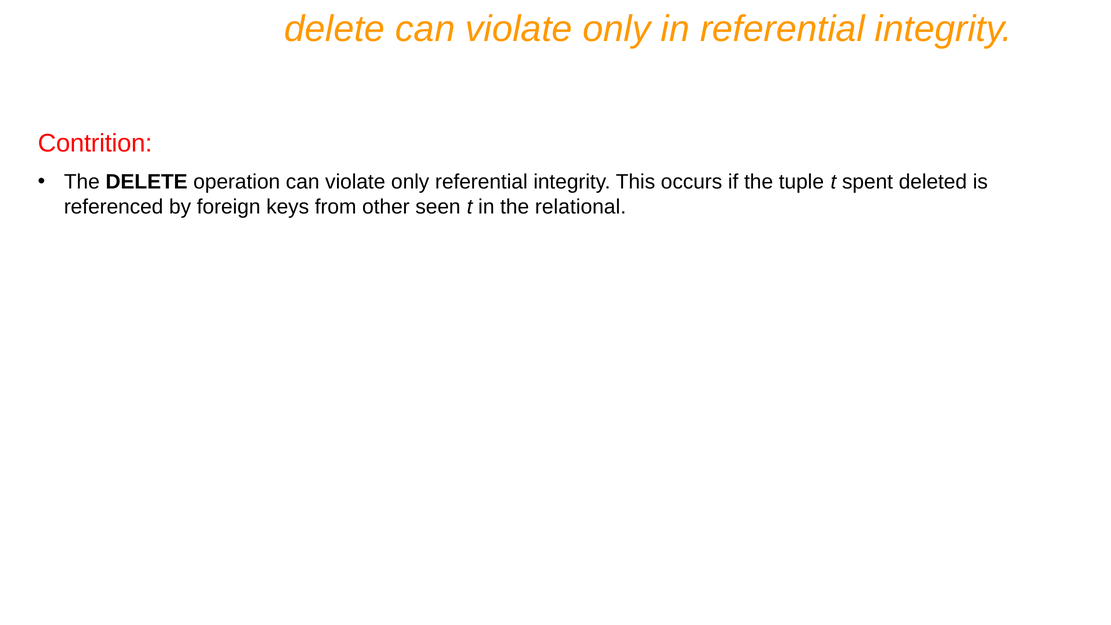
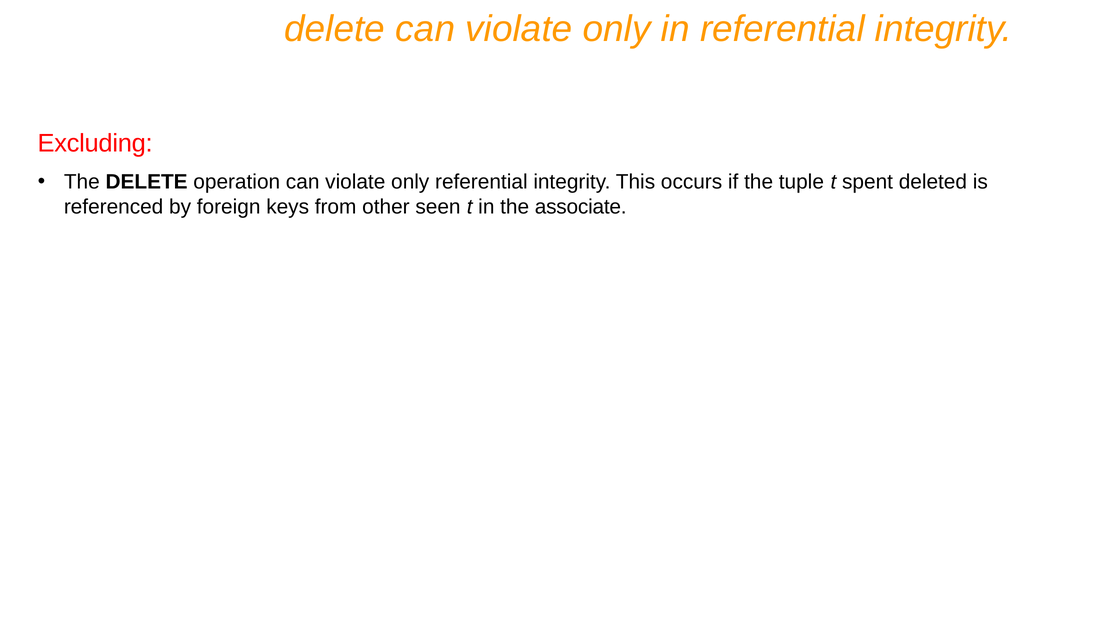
Contrition: Contrition -> Excluding (95, 143)
relational: relational -> associate (581, 207)
